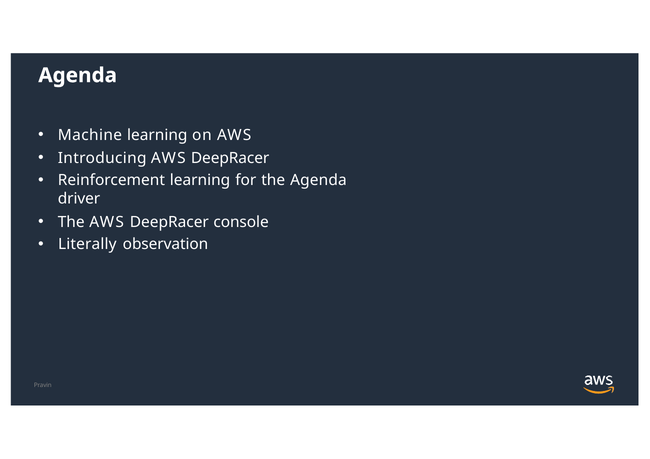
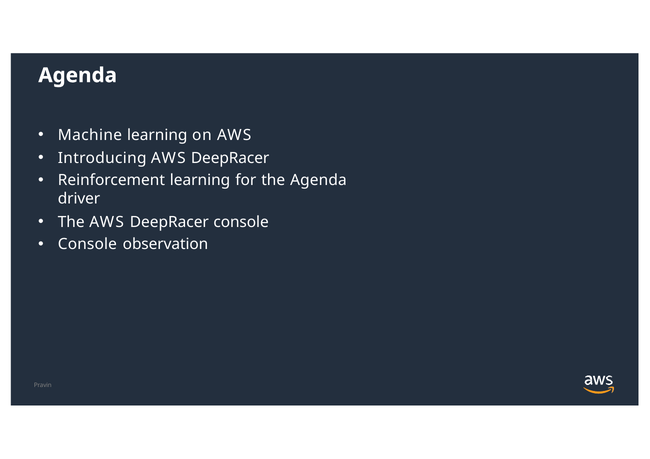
Literally: Literally -> Console (87, 245)
